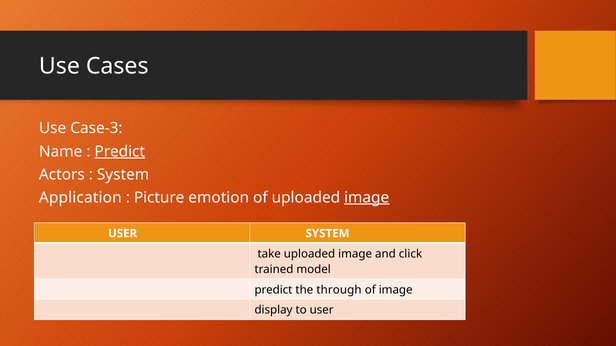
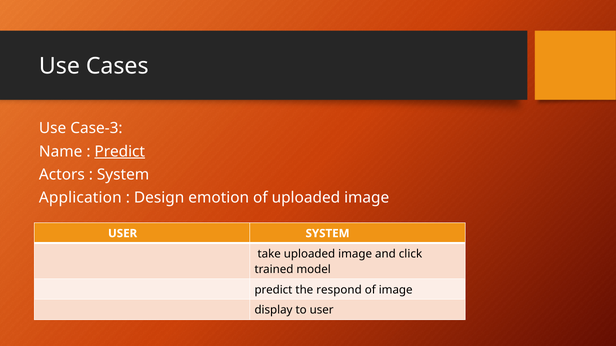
Picture: Picture -> Design (159, 198)
image underline: present -> none (367, 198)
through: through -> respond (339, 290)
